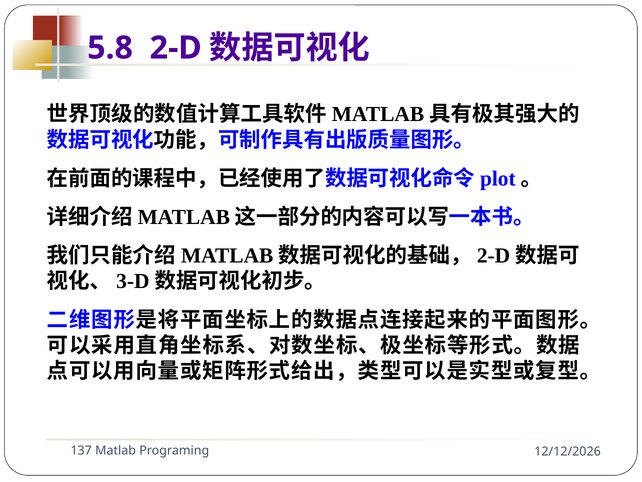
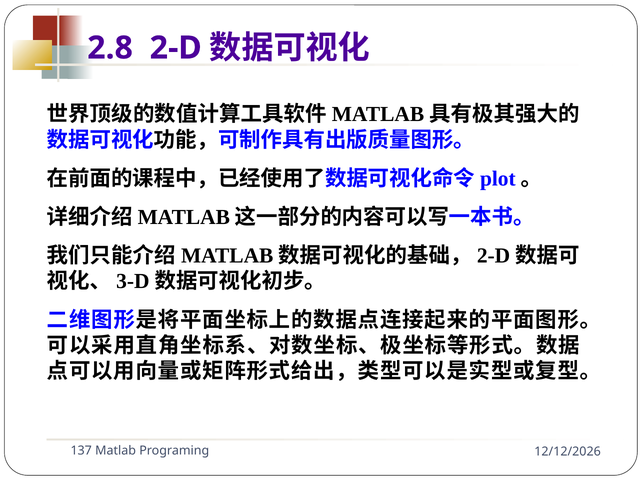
5.8: 5.8 -> 2.8 (110, 48)
